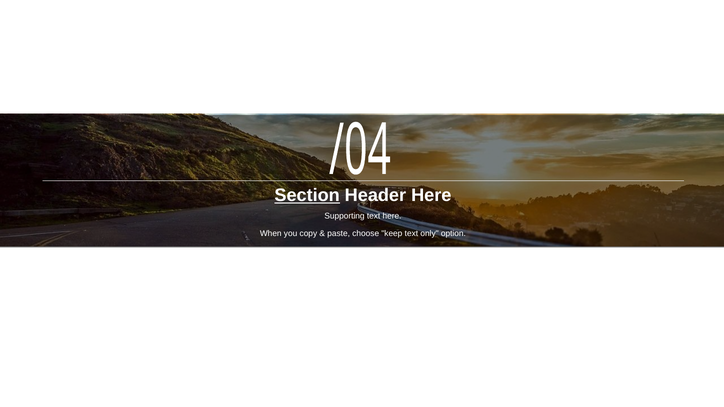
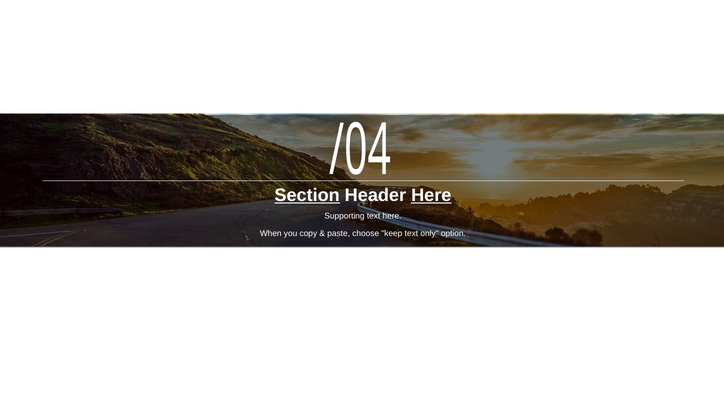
Here underline: none -> present (431, 195)
